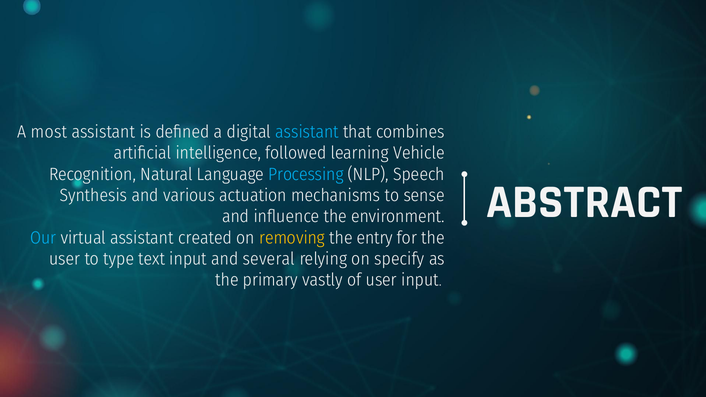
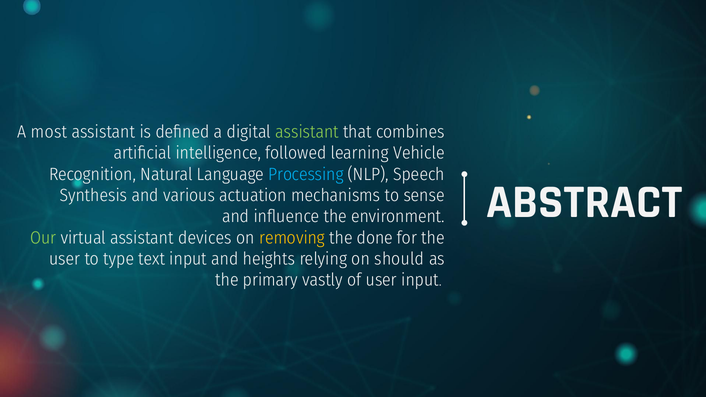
assistant colour: light blue -> light green (307, 132)
Our colour: light blue -> light green (43, 238)
created: created -> devices (205, 238)
entry: entry -> done (375, 238)
several: several -> heights (269, 259)
specify: specify -> should (399, 259)
